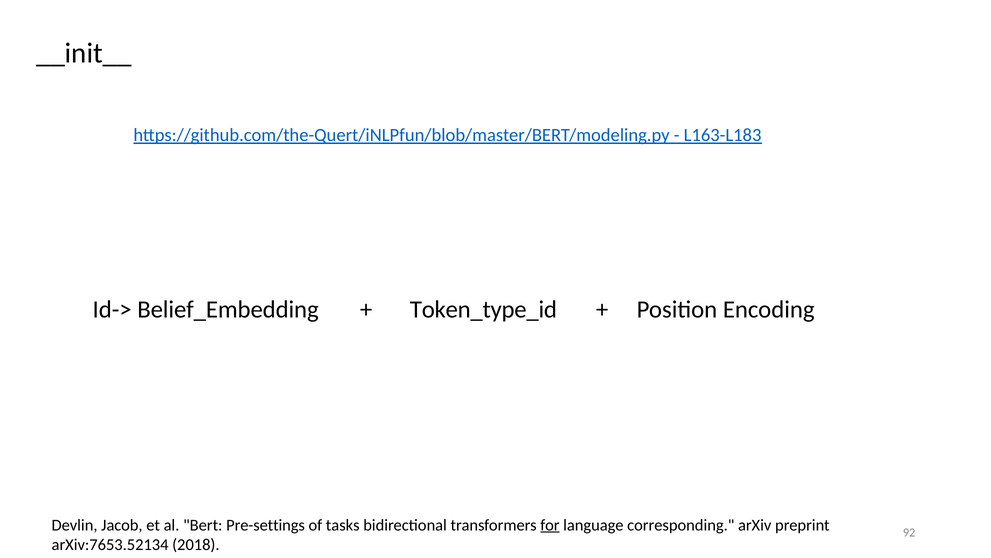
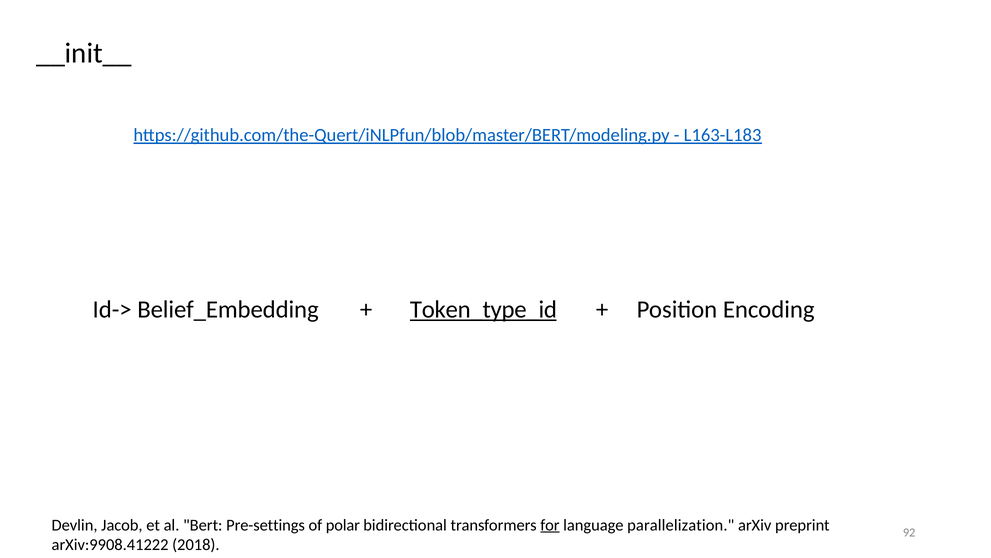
Token_type_id underline: none -> present (483, 309)
tasks: tasks -> polar (343, 525)
corresponding: corresponding -> parallelization (681, 525)
arXiv:7653.52134: arXiv:7653.52134 -> arXiv:9908.41222 (110, 544)
